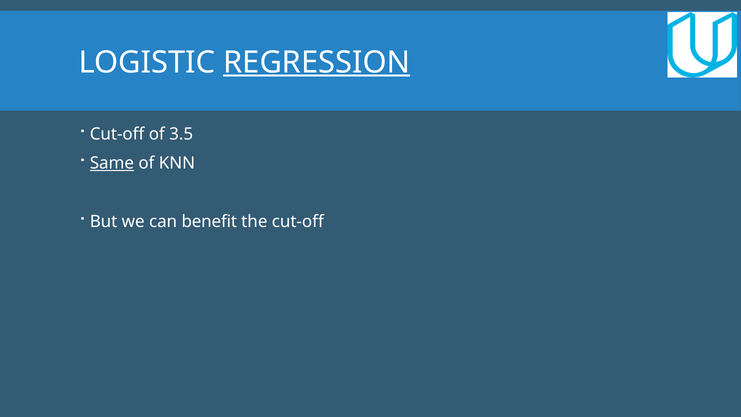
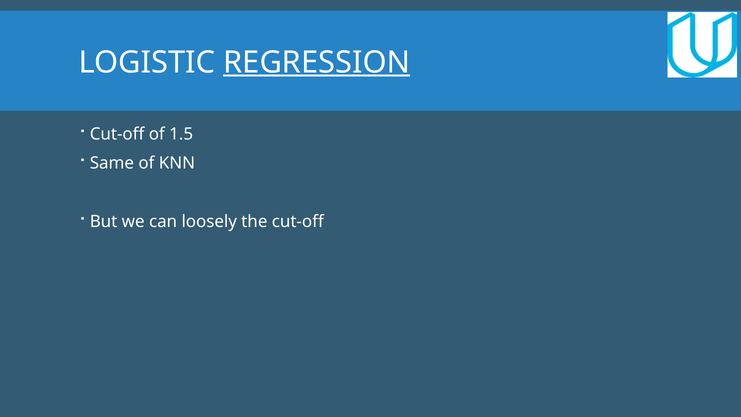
3.5: 3.5 -> 1.5 (181, 134)
Same underline: present -> none (112, 163)
benefit: benefit -> loosely (209, 222)
